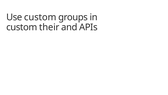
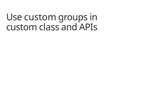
their: their -> class (49, 27)
